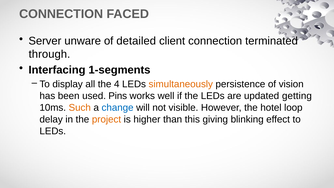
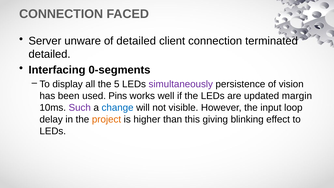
through: through -> detailed (50, 54)
1-segments: 1-segments -> 0-segments (119, 70)
4: 4 -> 5 (117, 84)
simultaneously colour: orange -> purple (181, 84)
getting: getting -> margin (297, 96)
Such colour: orange -> purple (80, 108)
hotel: hotel -> input (271, 108)
